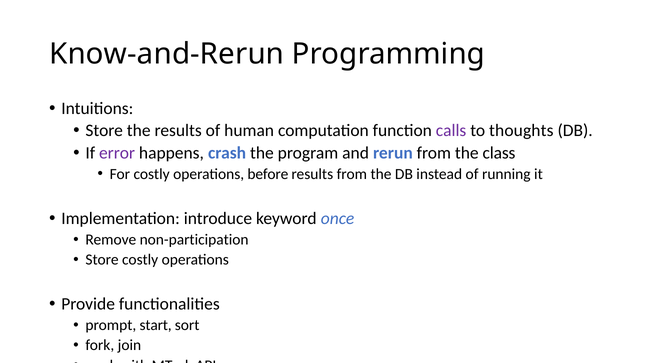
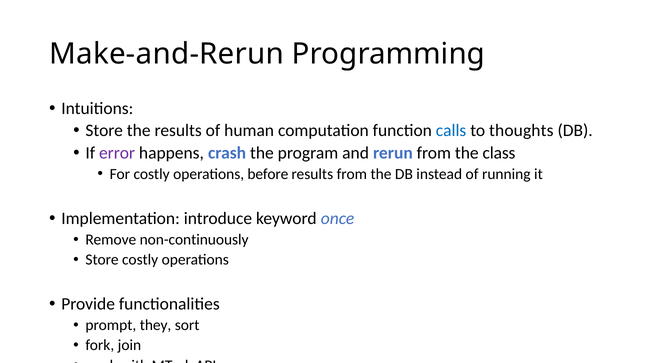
Know-and-Rerun: Know-and-Rerun -> Make-and-Rerun (167, 54)
calls colour: purple -> blue (451, 131)
non-participation: non-participation -> non-continuously (194, 239)
start: start -> they (156, 325)
